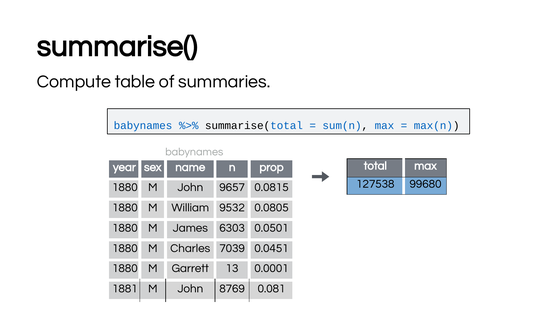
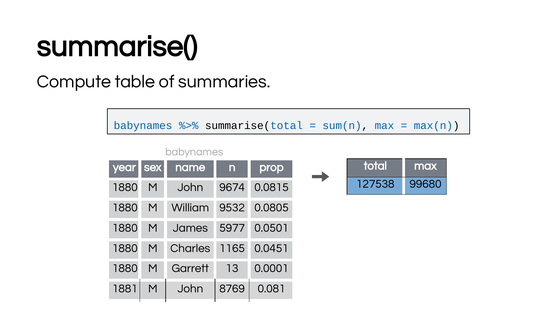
9657: 9657 -> 9674 (232, 187)
6303: 6303 -> 5977 (232, 228)
7039: 7039 -> 1165 (232, 248)
